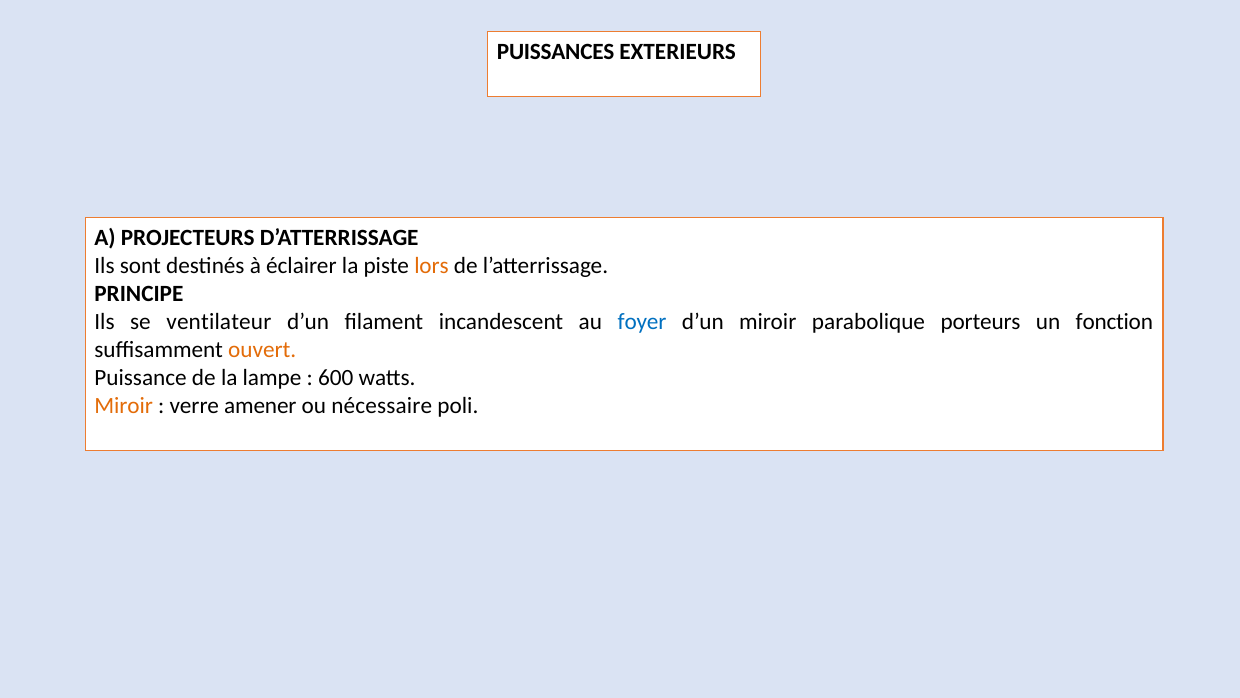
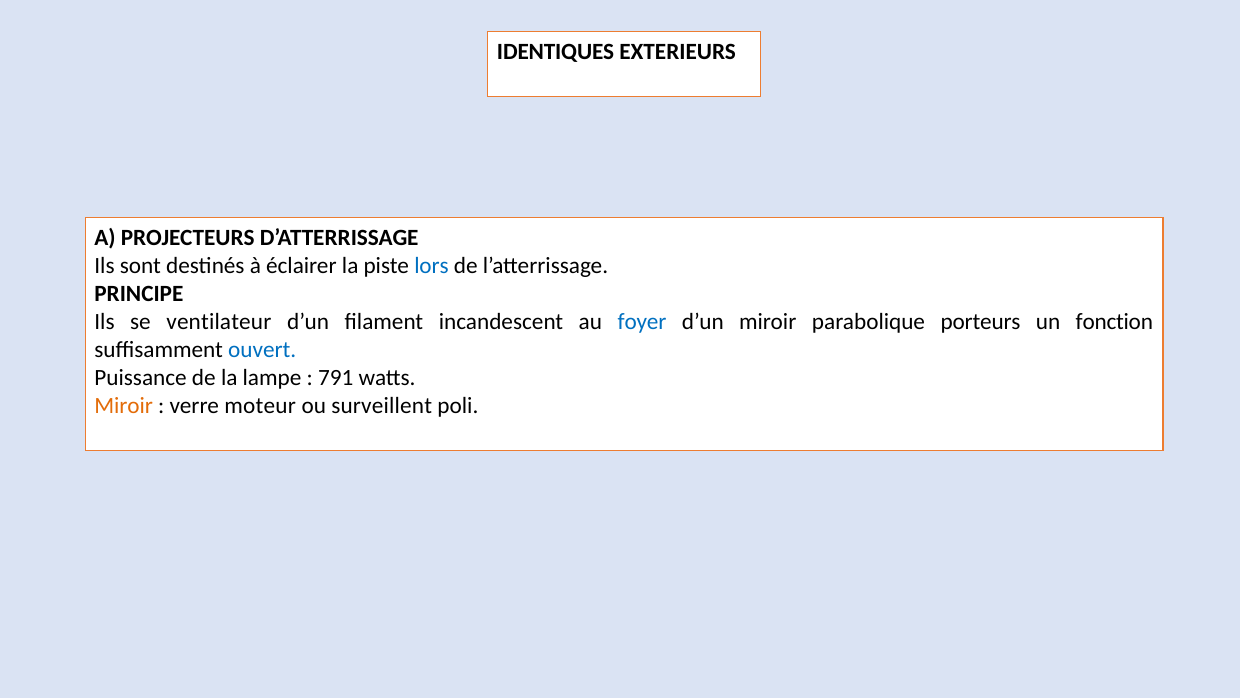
PUISSANCES: PUISSANCES -> IDENTIQUES (556, 52)
lors colour: orange -> blue (431, 266)
ouvert colour: orange -> blue (262, 349)
600: 600 -> 791 (336, 377)
amener: amener -> moteur (260, 405)
nécessaire: nécessaire -> surveillent (382, 405)
